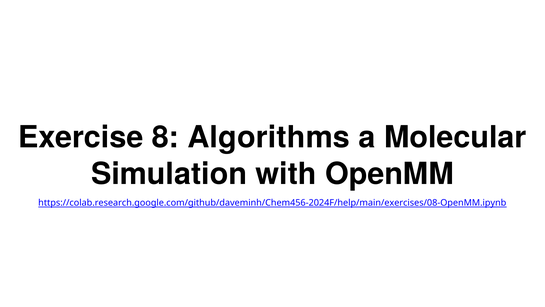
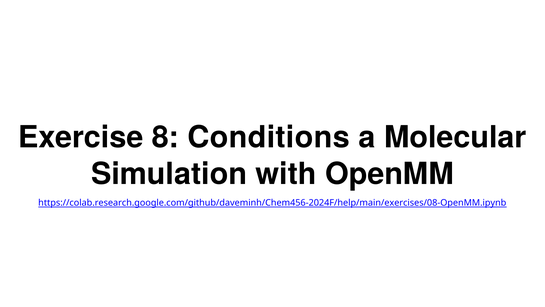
Algorithms: Algorithms -> Conditions (269, 137)
